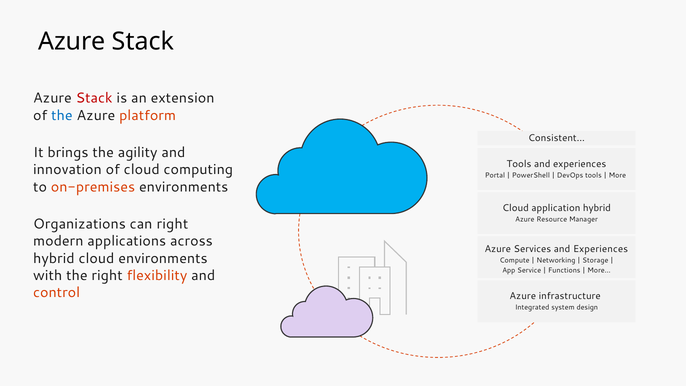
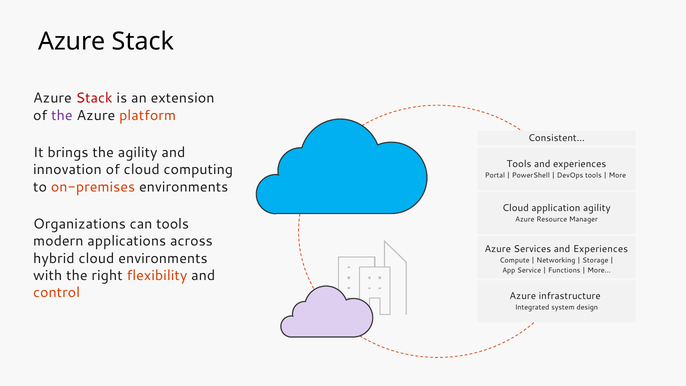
the colour: blue -> purple (62, 115)
application hybrid: hybrid -> agility (597, 208)
can right: right -> tools (173, 224)
